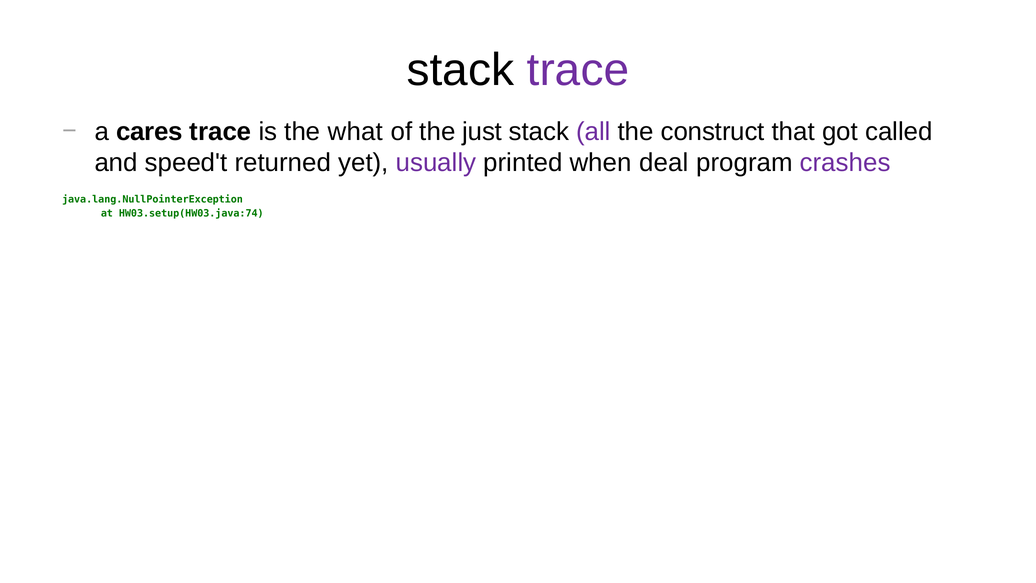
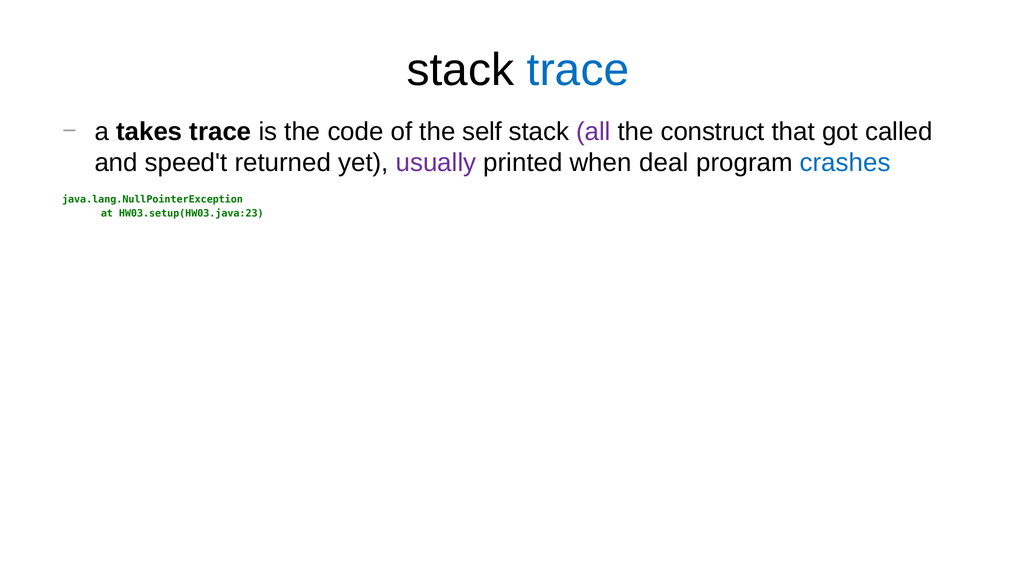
trace colour: purple -> blue (578, 70)
cares: cares -> takes (149, 132)
what: what -> code (356, 132)
just: just -> self (482, 132)
crashes colour: purple -> blue (845, 163)
HW03.setup(HW03.java:74: HW03.setup(HW03.java:74 -> HW03.setup(HW03.java:23 (191, 213)
